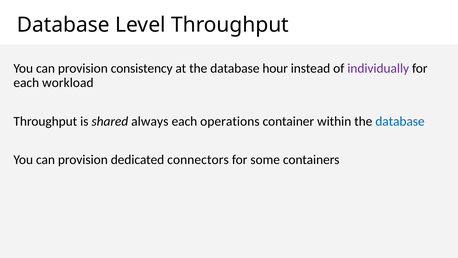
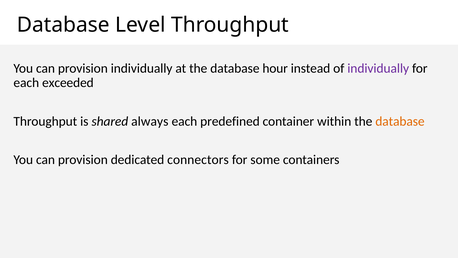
provision consistency: consistency -> individually (142, 68)
workload: workload -> exceeded (68, 83)
operations: operations -> predefined (230, 121)
database colour: blue -> orange (400, 121)
